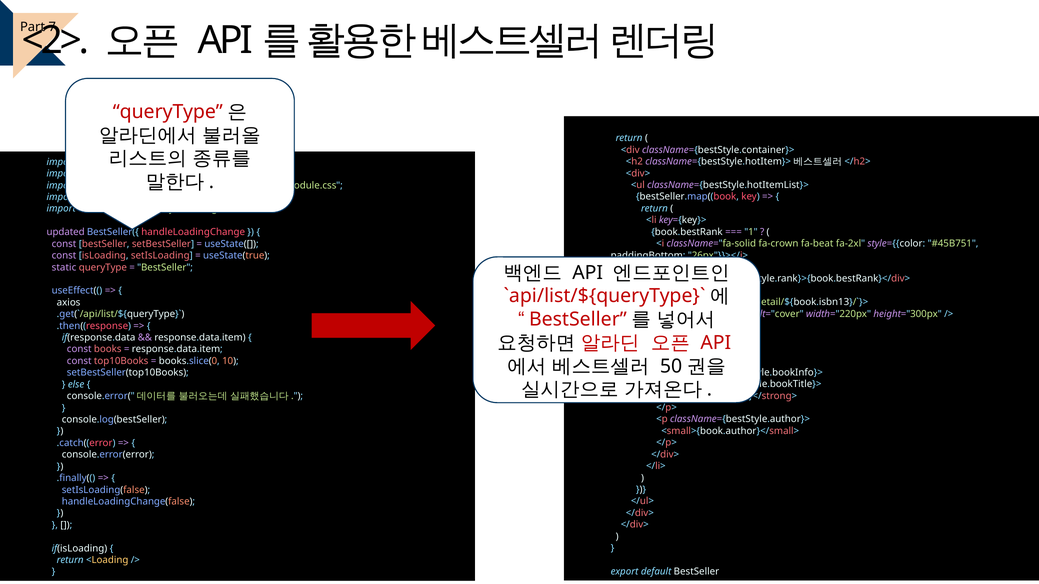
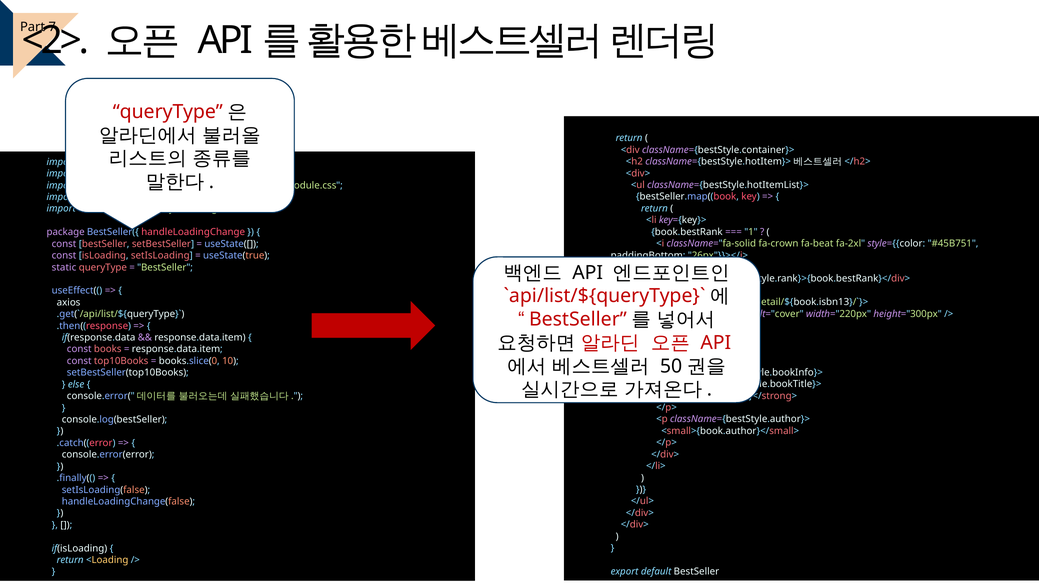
updated: updated -> package (66, 232)
